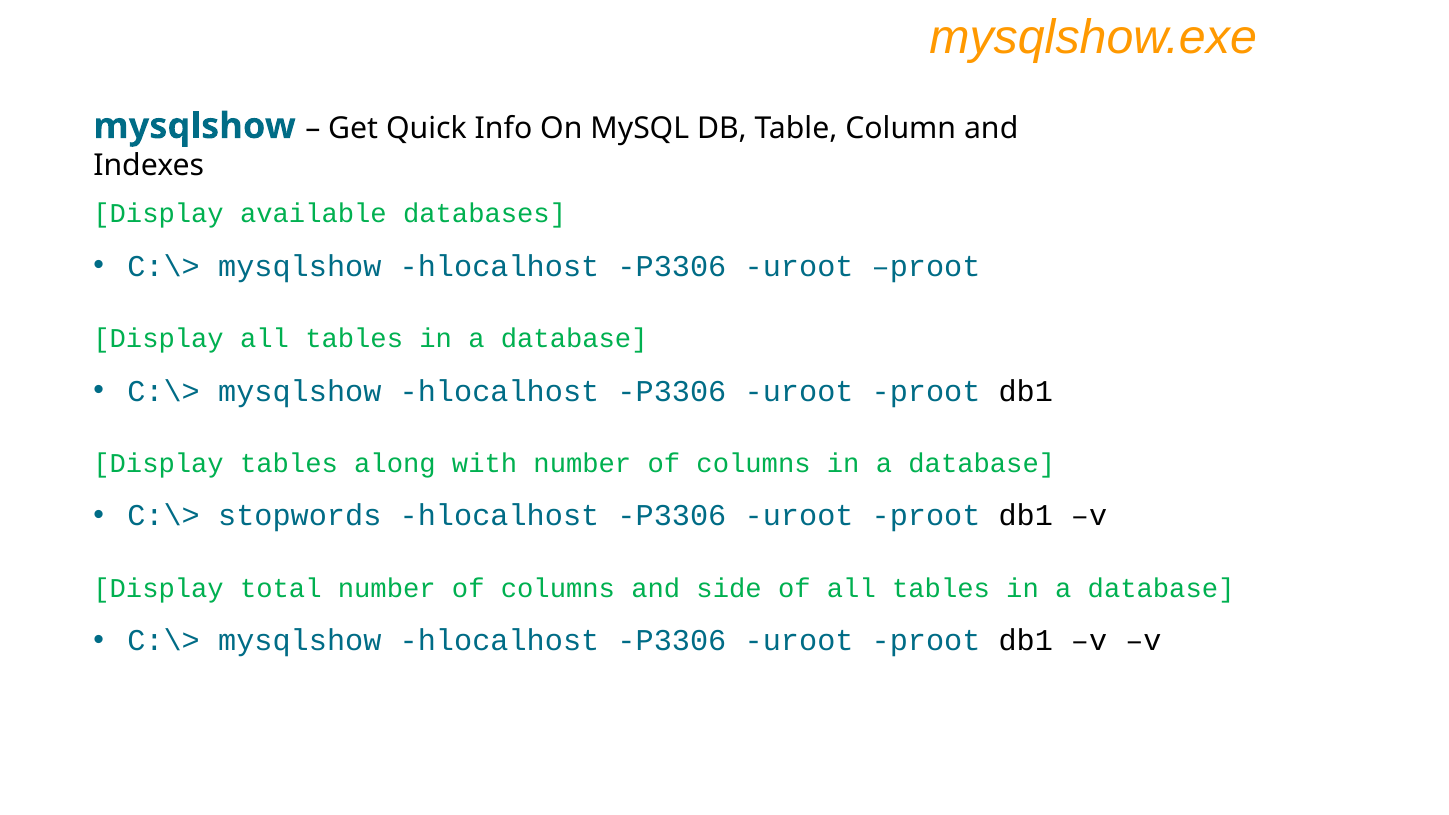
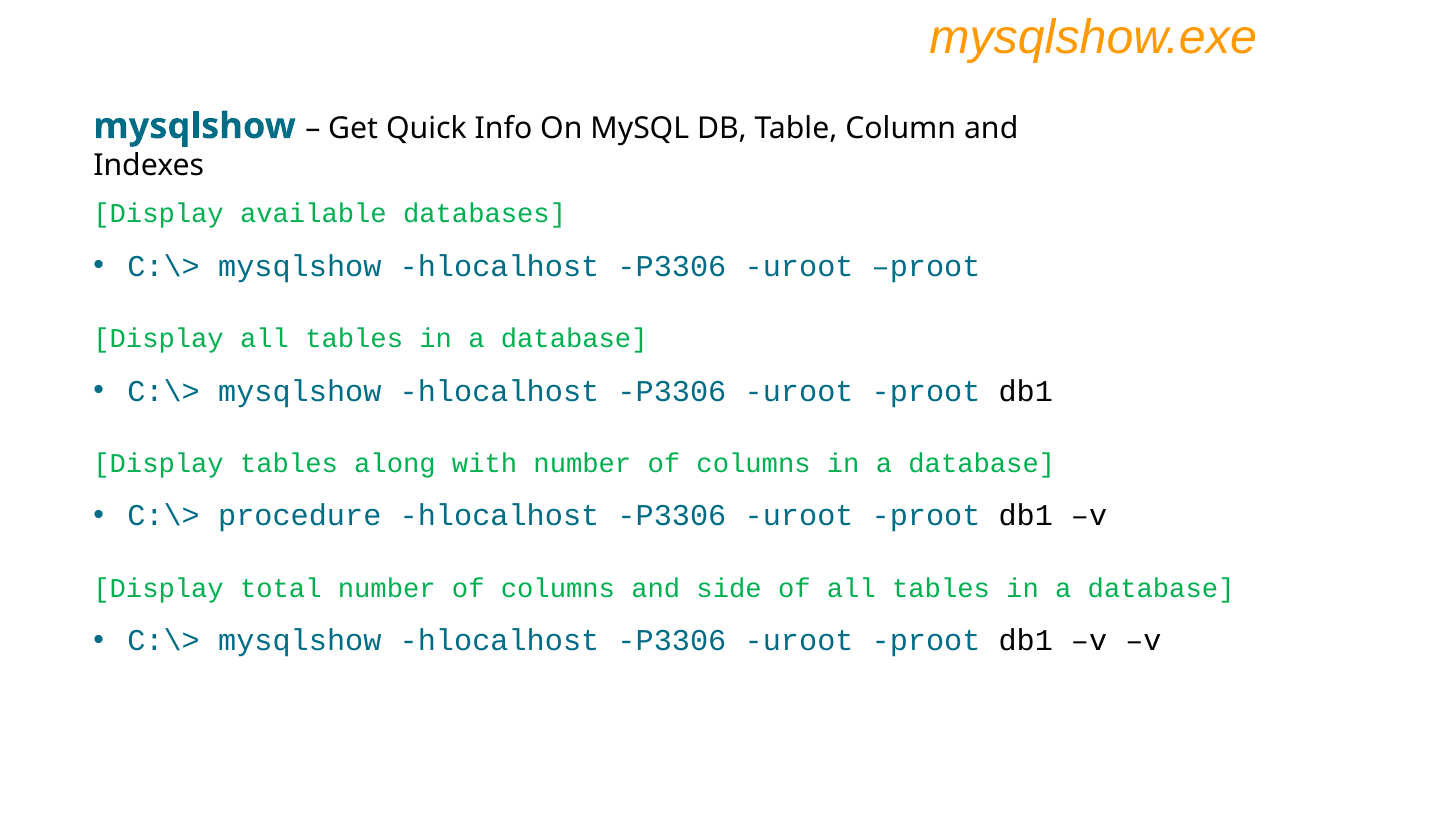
stopwords: stopwords -> procedure (300, 516)
